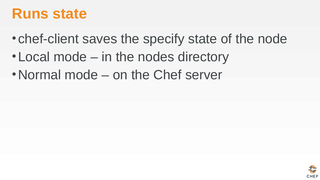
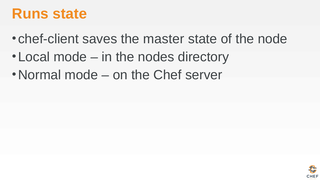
specify: specify -> master (164, 39)
